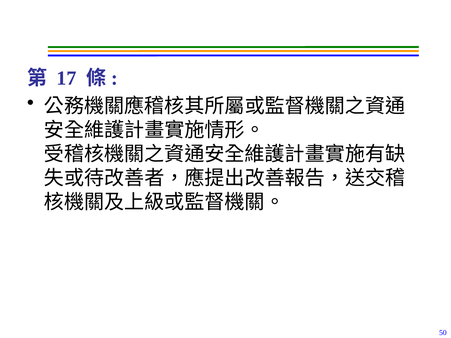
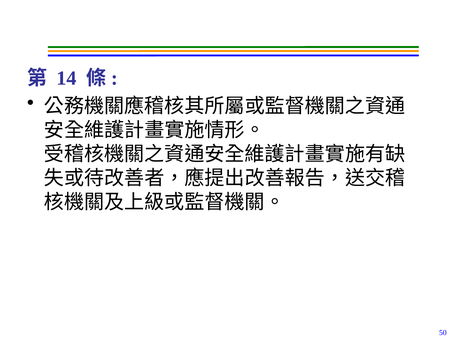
17: 17 -> 14 (66, 78)
